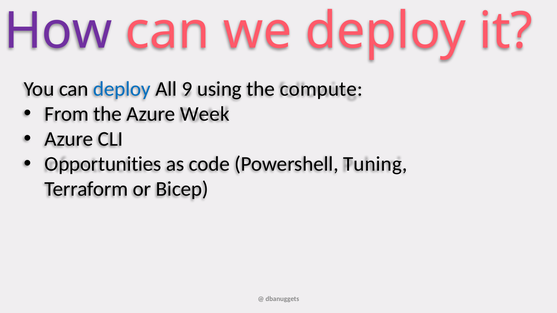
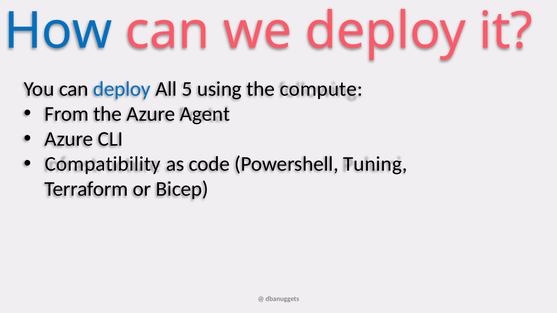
How colour: purple -> blue (58, 31)
9: 9 -> 5 (187, 89)
Week: Week -> Agent (205, 114)
Opportunities: Opportunities -> Compatibility (103, 164)
